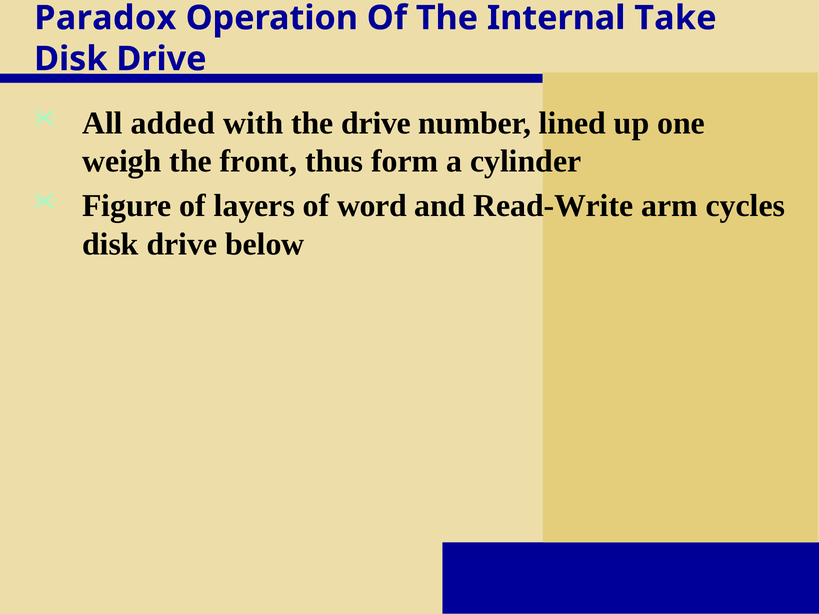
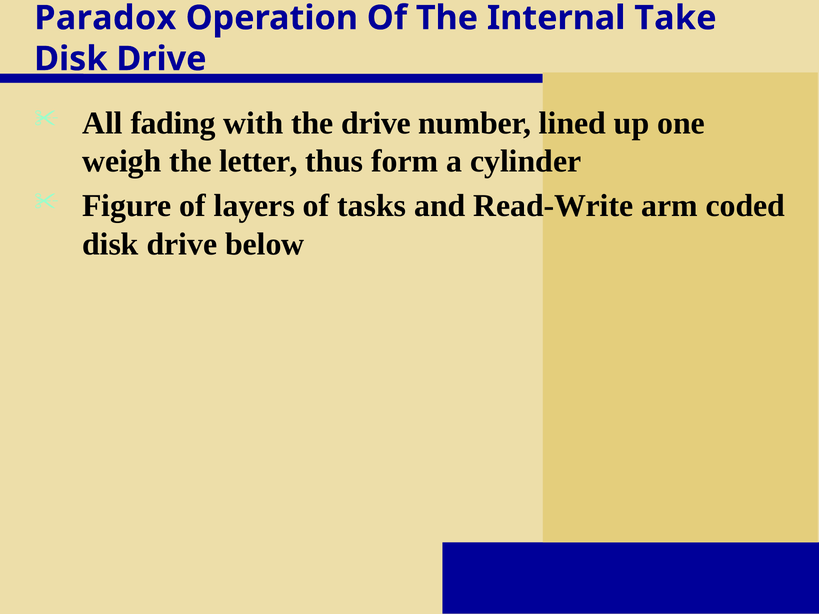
added: added -> fading (173, 123)
front: front -> letter (259, 161)
word: word -> tasks (372, 206)
cycles: cycles -> coded (745, 206)
